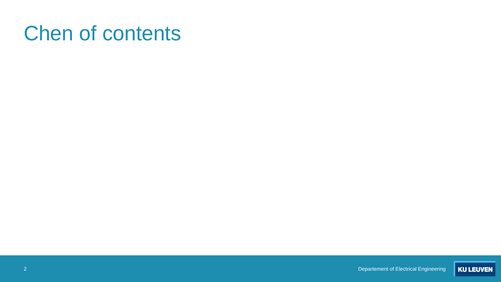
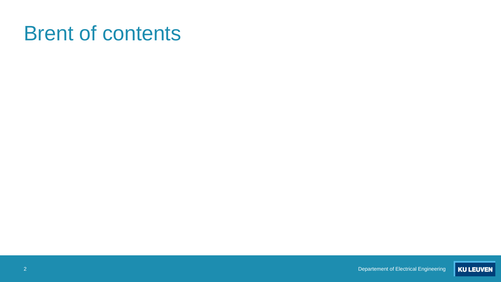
Chen: Chen -> Brent (49, 34)
